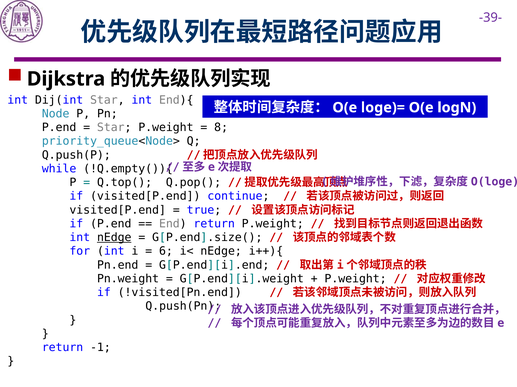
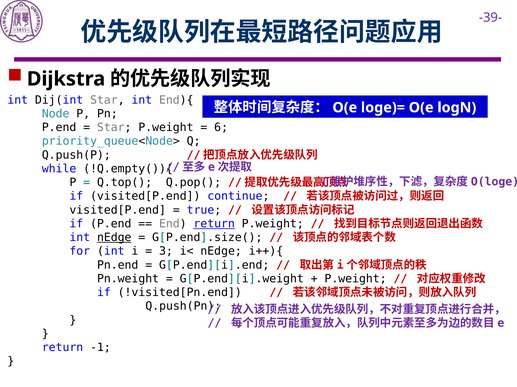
8: 8 -> 6 (221, 128)
return underline: none -> present (214, 224)
6: 6 -> 3 (166, 252)
